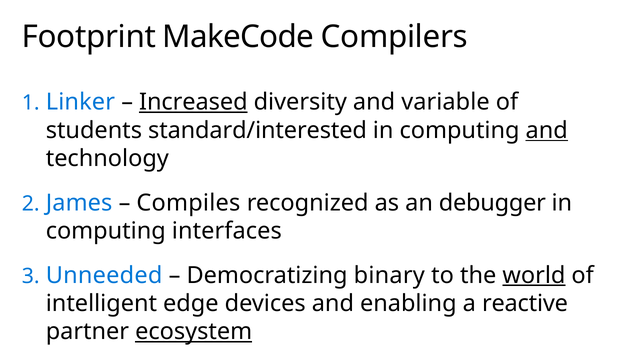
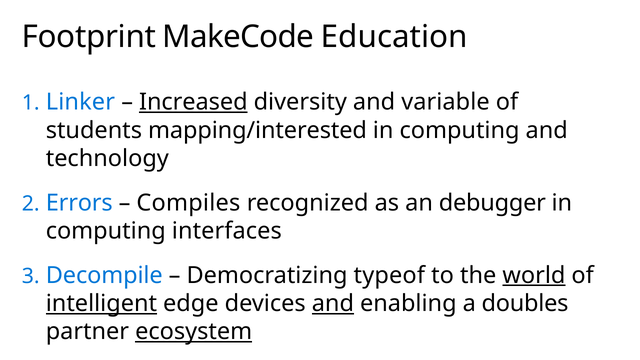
Compilers: Compilers -> Education (394, 37)
standard/interested: standard/interested -> mapping/interested (258, 130)
and underline: present -> none (547, 130)
James: James -> Errors (79, 203)
Unneeded: Unneeded -> Decompile (104, 275)
binary: binary -> typeof (389, 275)
intelligent underline: none -> present (101, 303)
and underline: none -> present (333, 303)
reactive: reactive -> doubles (525, 303)
